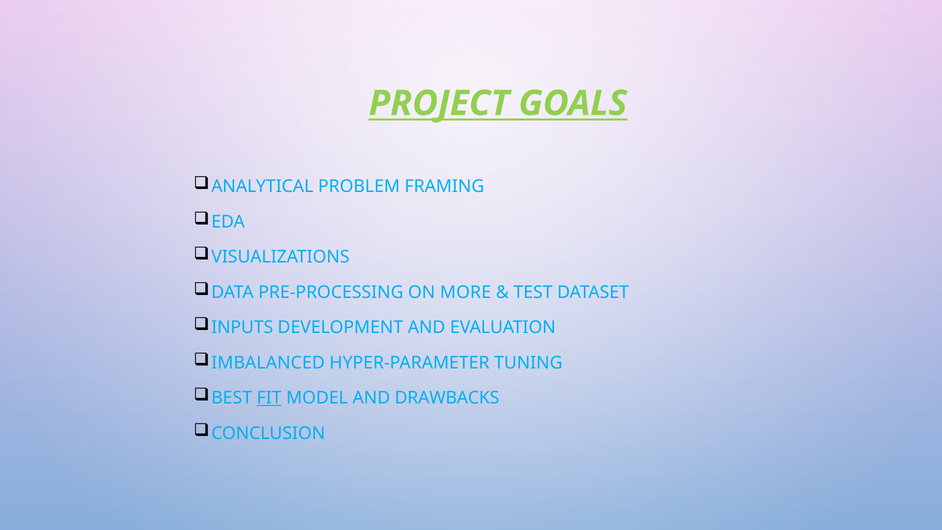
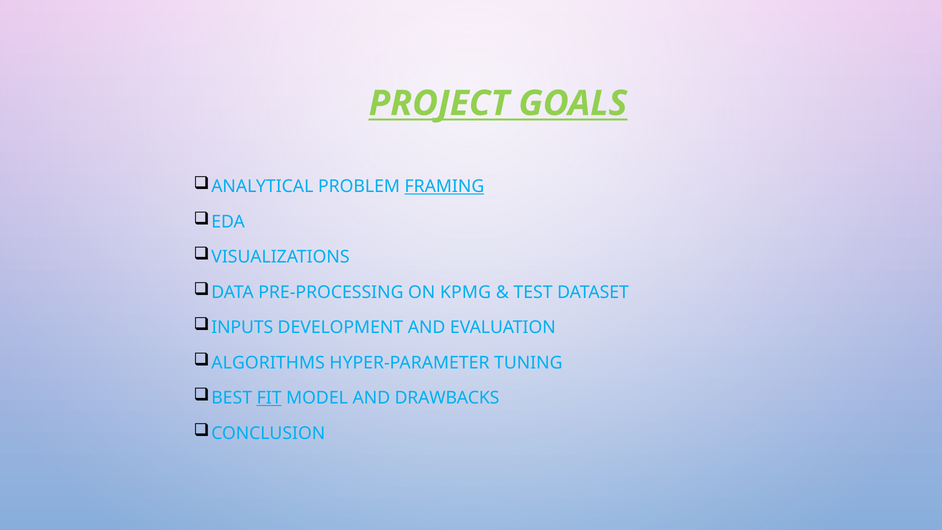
FRAMING underline: none -> present (444, 186)
MORE: MORE -> KPMG (466, 292)
IMBALANCED: IMBALANCED -> ALGORITHMS (268, 363)
